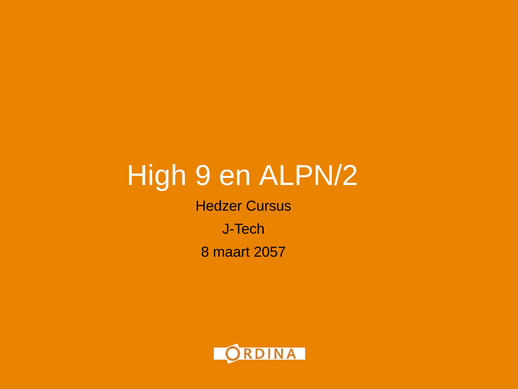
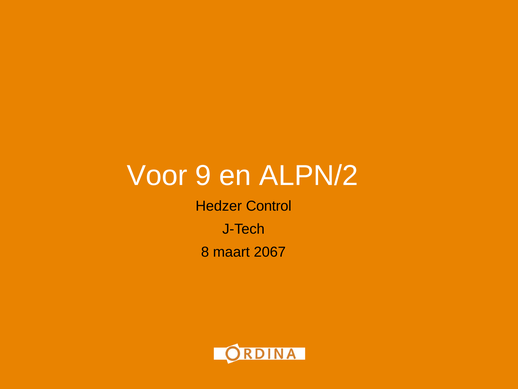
High: High -> Voor (157, 176)
Cursus: Cursus -> Control (269, 206)
2057: 2057 -> 2067 (270, 252)
